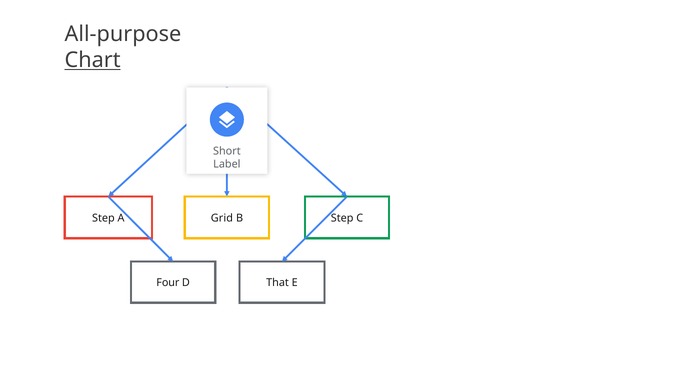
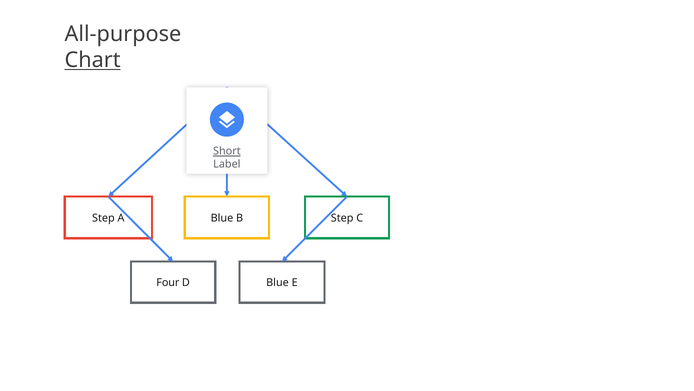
Short underline: none -> present (227, 151)
Grid: Grid -> Blue (222, 218)
D That: That -> Blue (278, 282)
